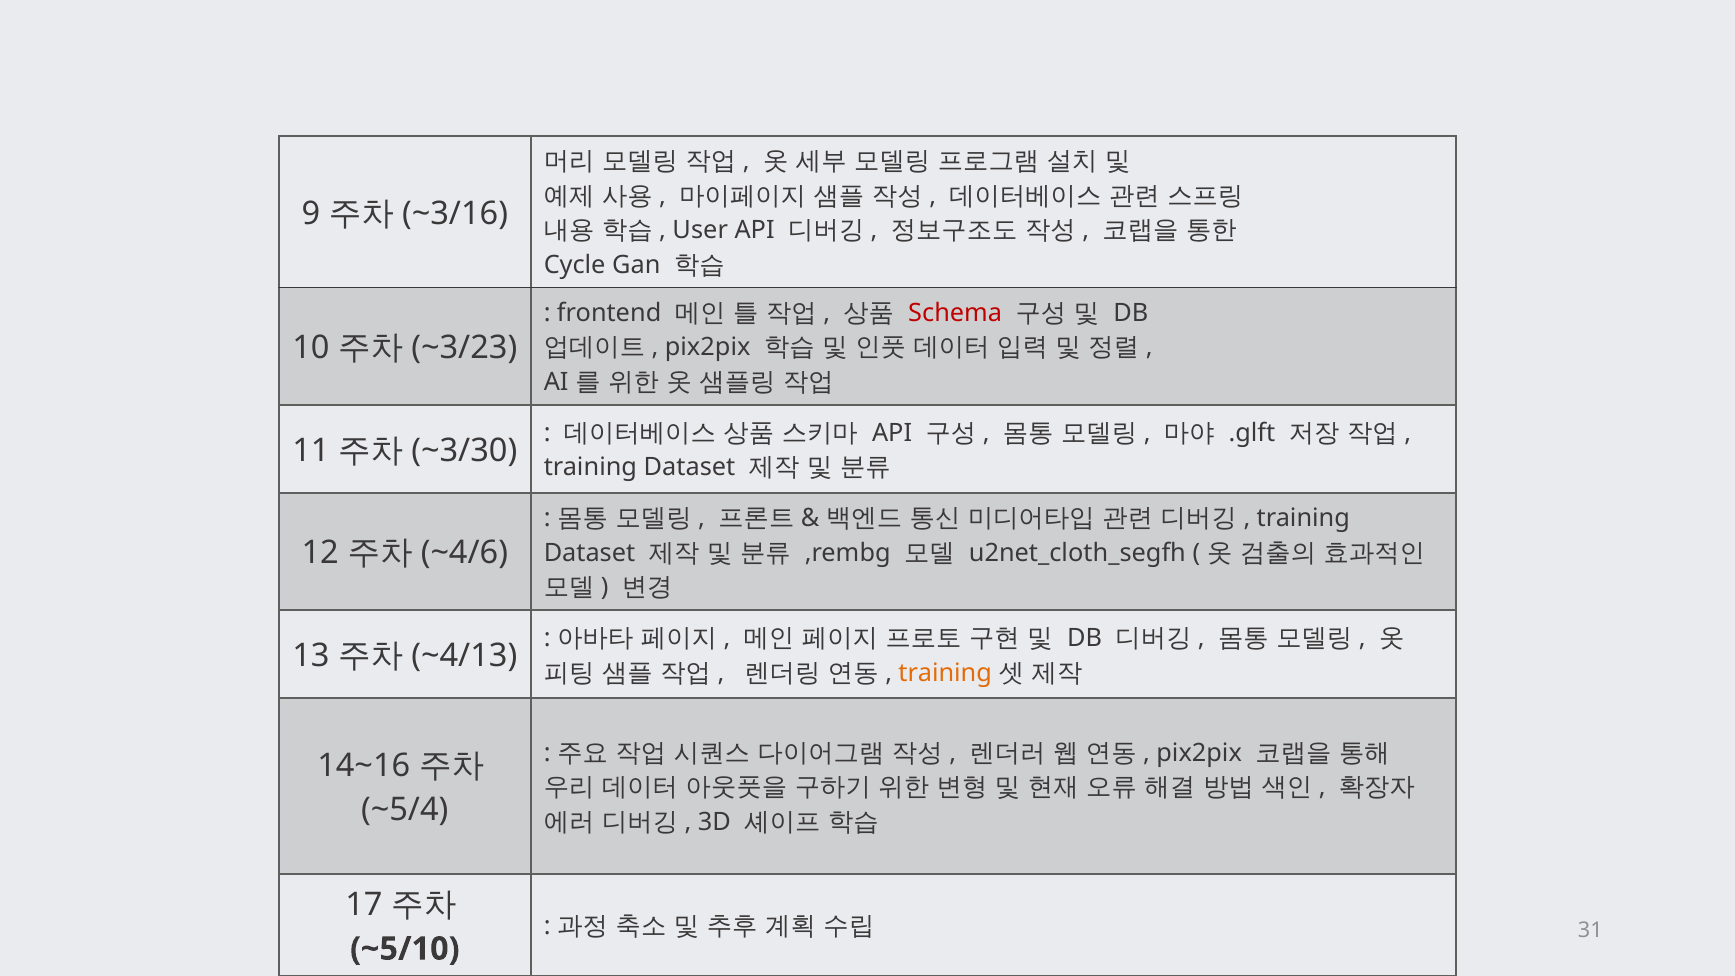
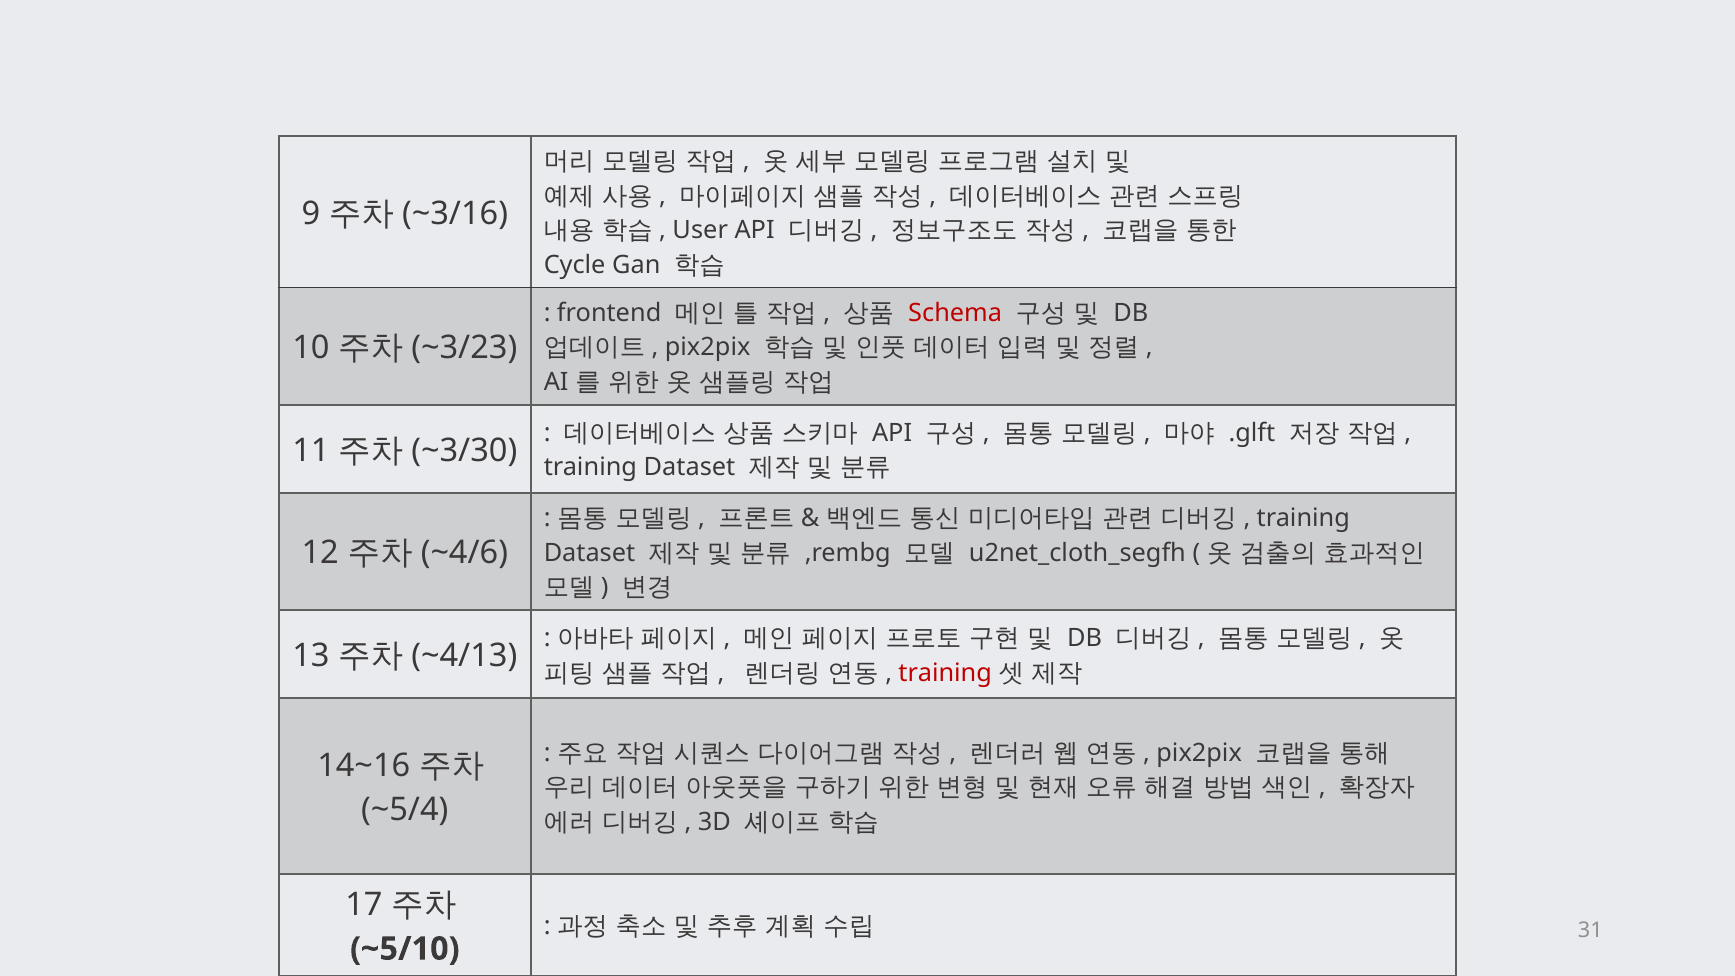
training colour: orange -> red (945, 673)
